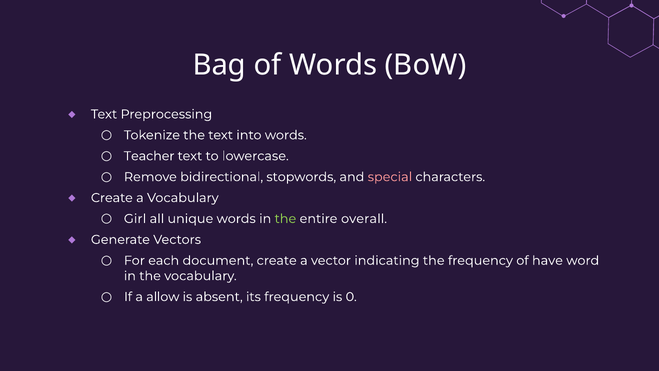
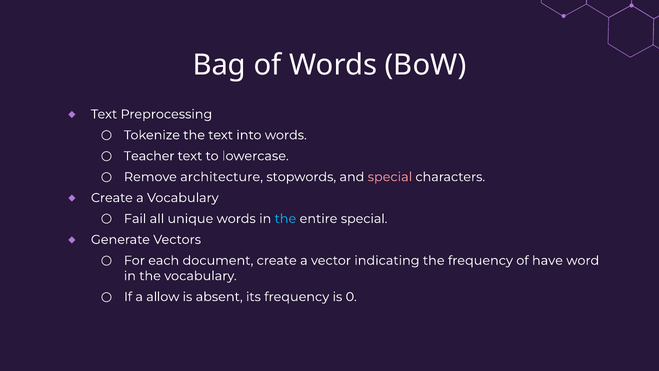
bidirectional: bidirectional -> architecture (222, 177)
Girl: Girl -> Fail (135, 219)
the colour: light green -> light blue (285, 219)
entire overall: overall -> special (364, 219)
